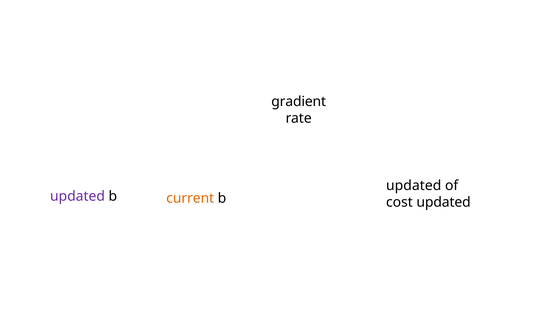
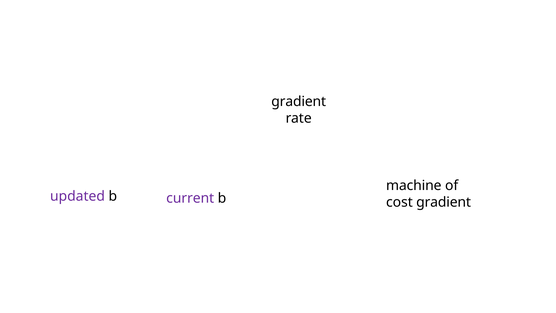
updated: updated -> machine (414, 186)
current colour: orange -> purple (190, 198)
cost updated: updated -> gradient (444, 202)
